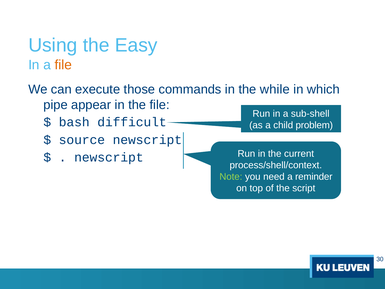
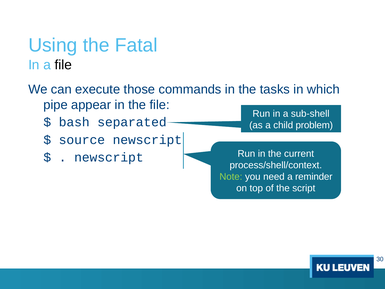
Easy: Easy -> Fatal (136, 45)
file colour: orange -> black (63, 65)
while: while -> tasks (275, 89)
difficult: difficult -> separated (132, 122)
